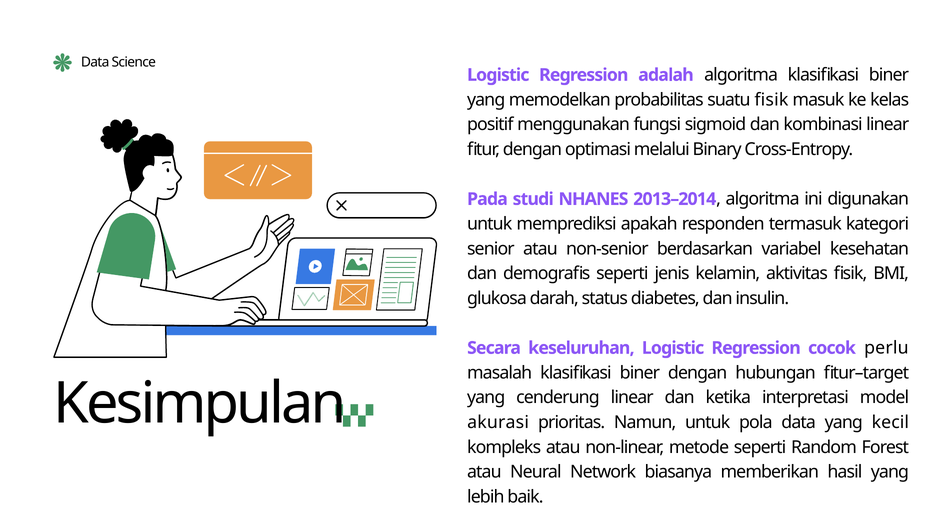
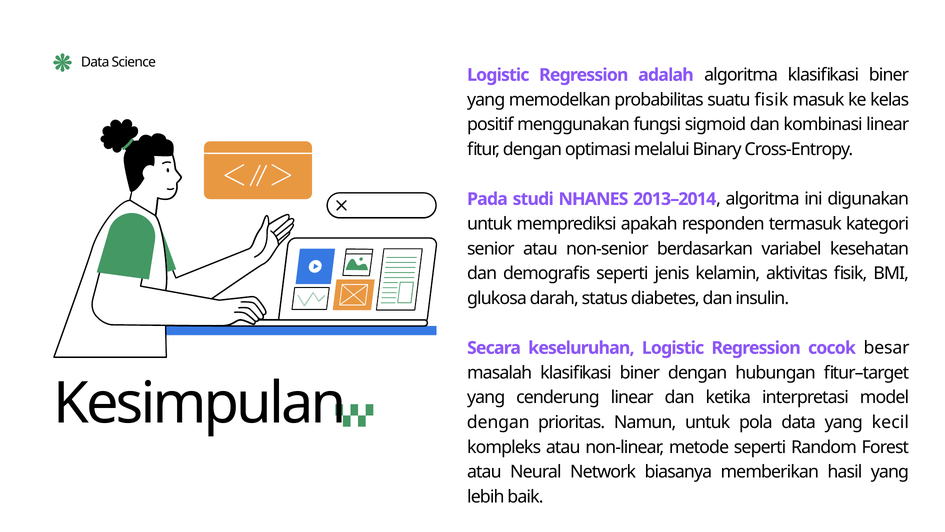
perlu: perlu -> besar (887, 348)
akurasi: akurasi -> dengan (498, 422)
